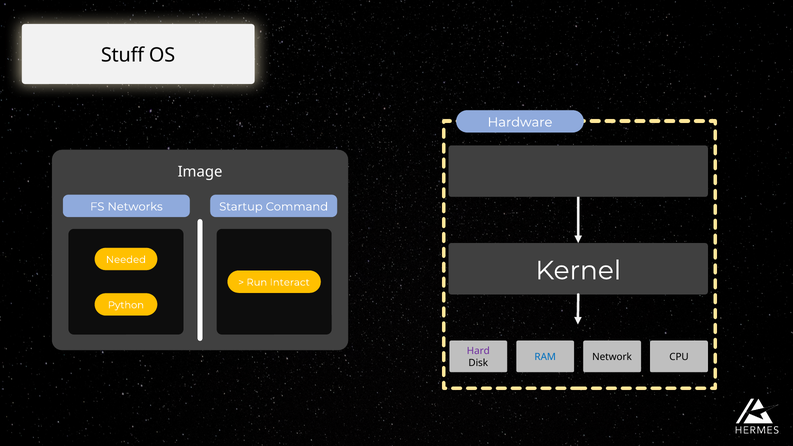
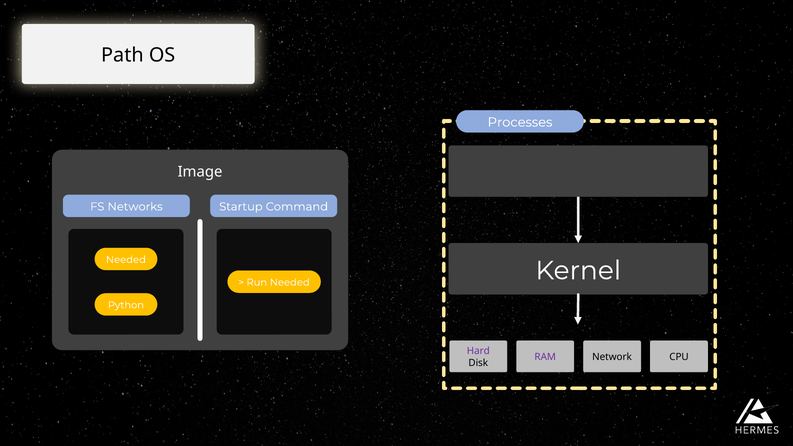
Stuff: Stuff -> Path (122, 55)
Hardware: Hardware -> Processes (520, 122)
Run Interact: Interact -> Needed (290, 282)
RAM colour: blue -> purple (545, 357)
